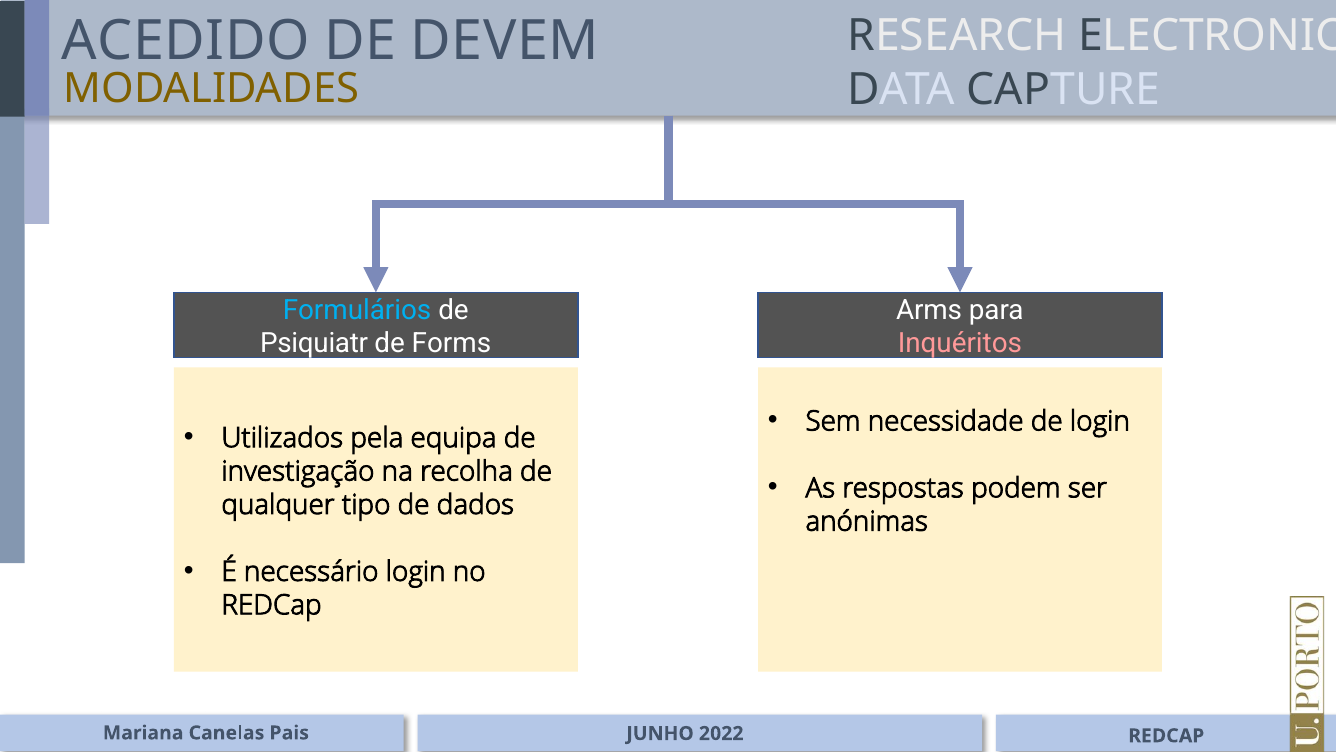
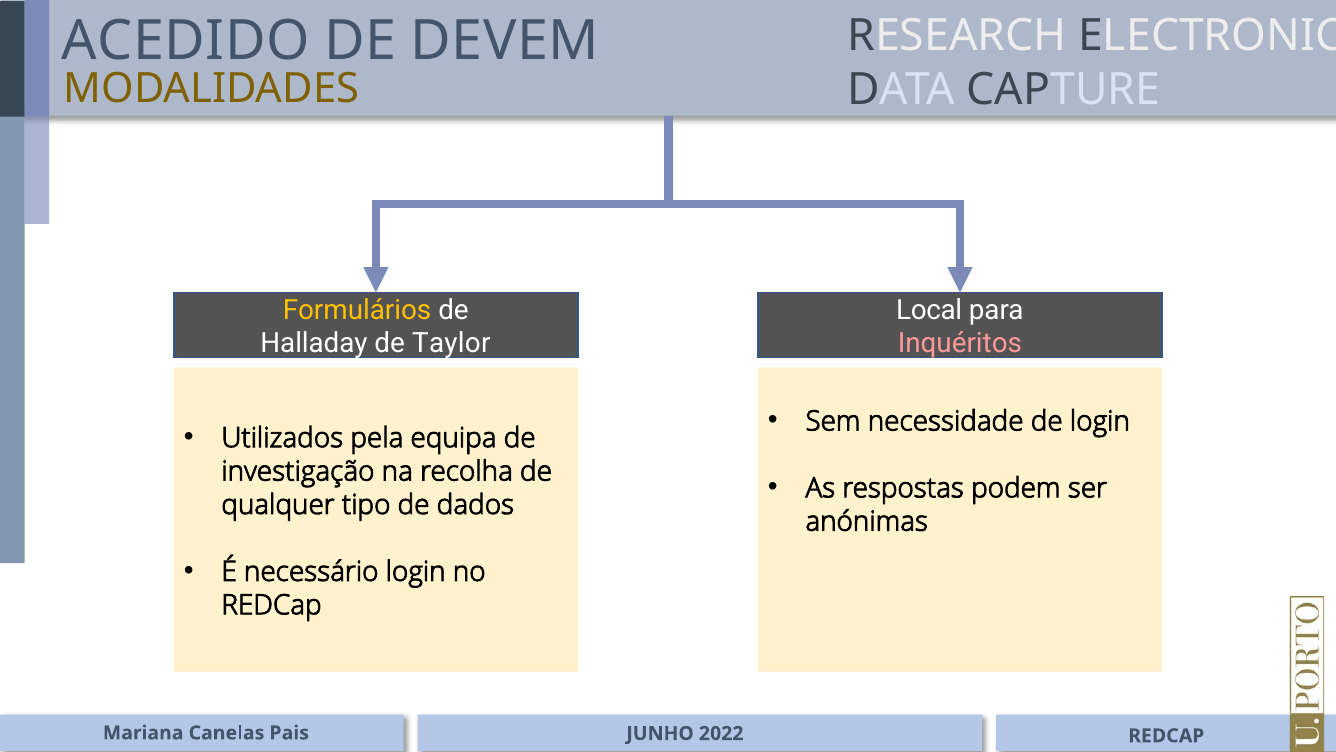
Formulários colour: light blue -> yellow (357, 310)
Arms: Arms -> Local (929, 310)
Psiquiatr: Psiquiatr -> Halladay (314, 343)
Forms: Forms -> Taylor (451, 343)
